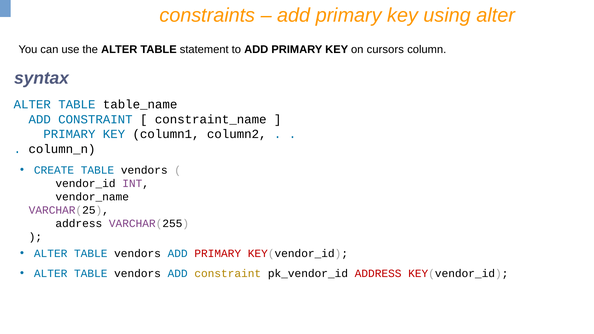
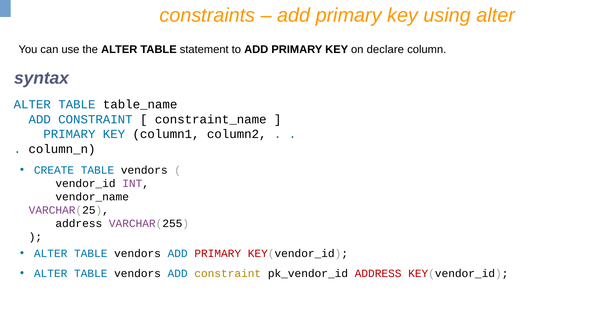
cursors: cursors -> declare (385, 49)
